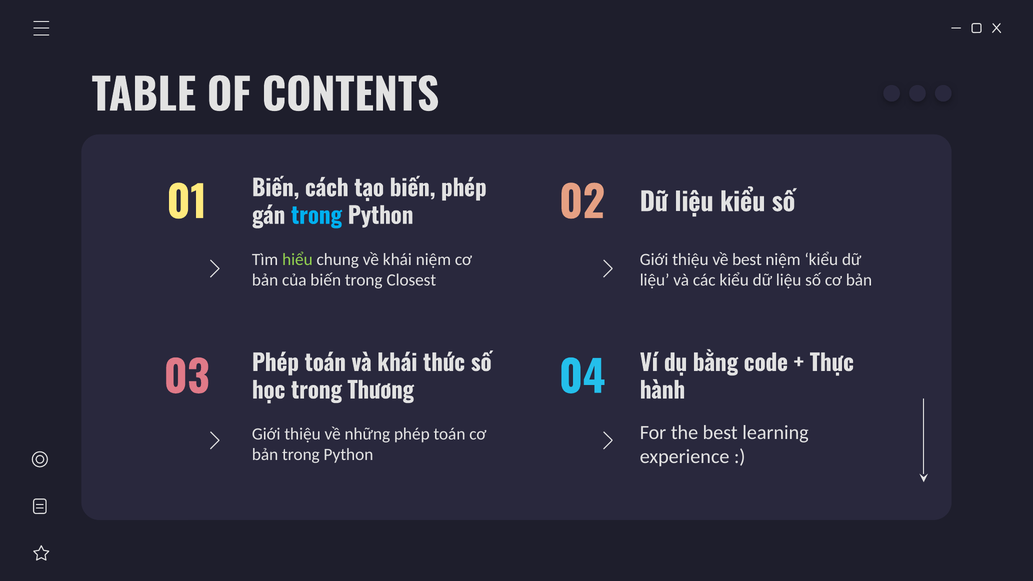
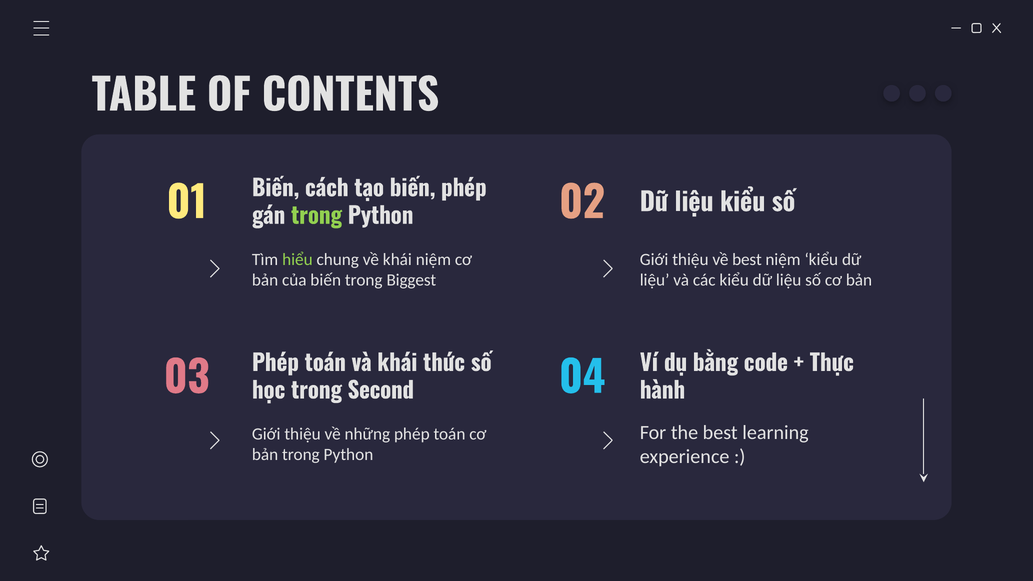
trong colour: light blue -> light green (317, 216)
Closest: Closest -> Biggest (411, 280)
Thương: Thương -> Second (381, 391)
